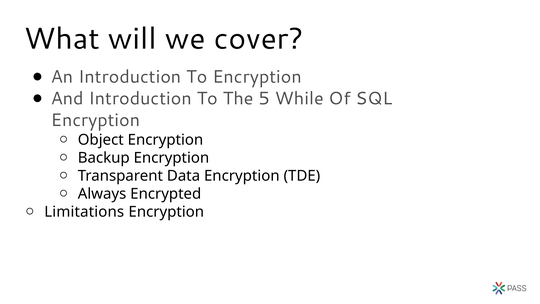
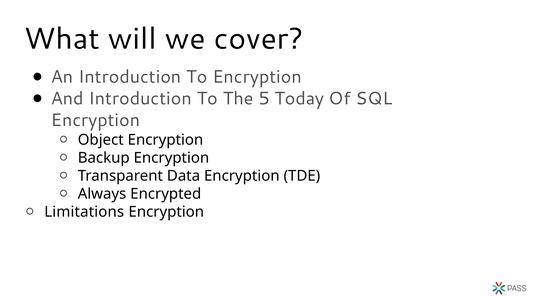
While: While -> Today (299, 98)
